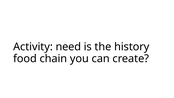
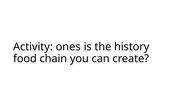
need: need -> ones (68, 47)
